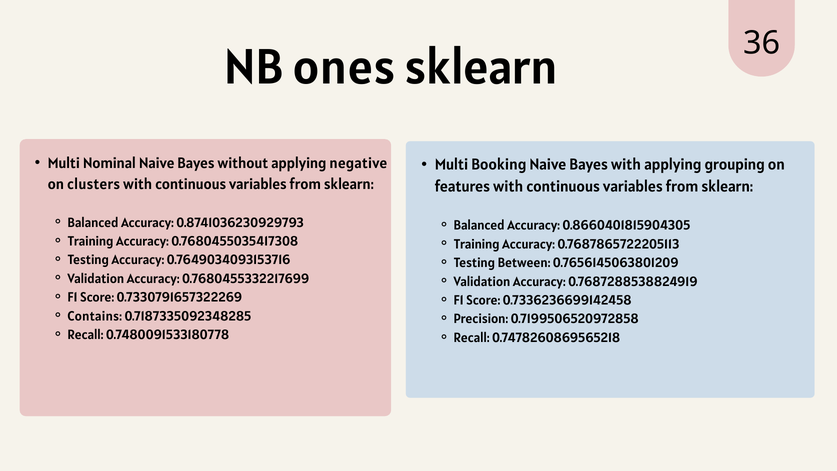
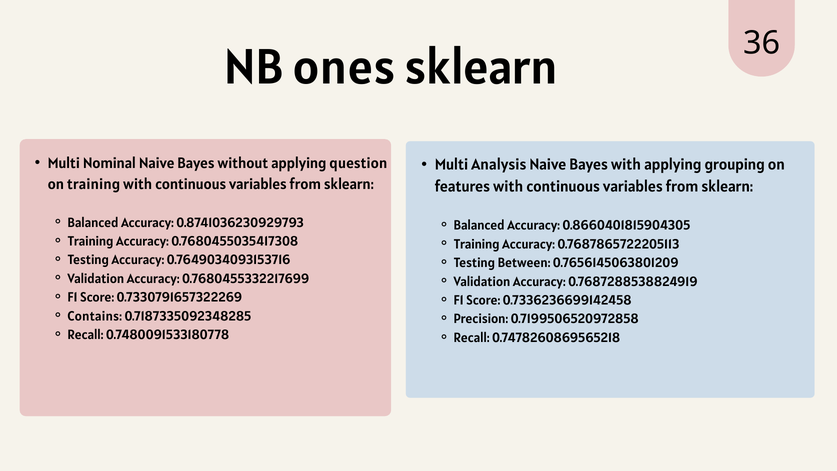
negative: negative -> question (358, 163)
Booking: Booking -> Analysis (499, 165)
on clusters: clusters -> training (94, 184)
